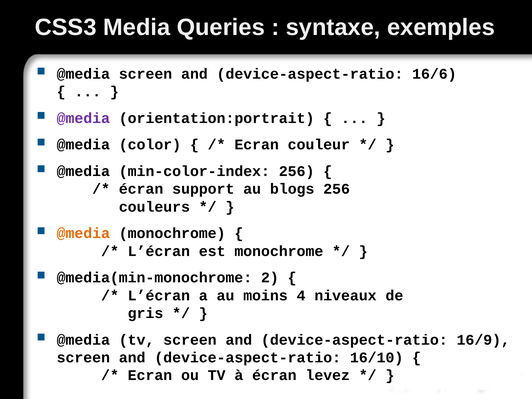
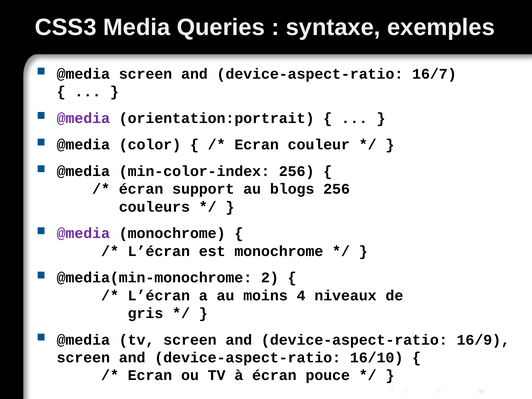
16/6: 16/6 -> 16/7 (434, 74)
@media colour: orange -> purple (83, 233)
levez: levez -> pouce (328, 375)
